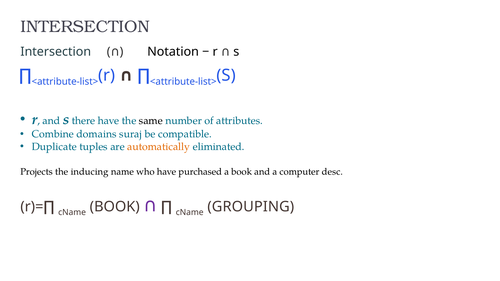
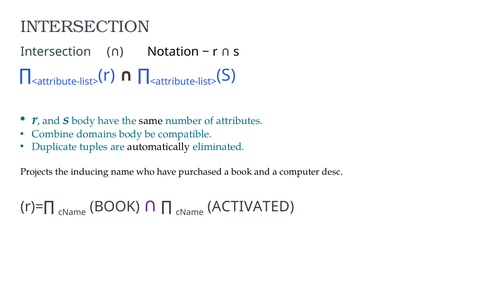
s there: there -> body (84, 121)
domains suraj: suraj -> body (131, 134)
automatically colour: orange -> black (159, 147)
GROUPING: GROUPING -> ACTIVATED (251, 207)
